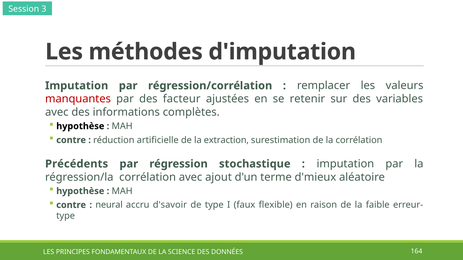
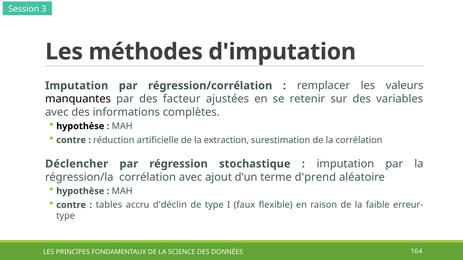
manquantes colour: red -> black (78, 99)
Précédents: Précédents -> Déclencher (77, 164)
d'mieux: d'mieux -> d'prend (315, 177)
neural: neural -> tables (109, 205)
d'savoir: d'savoir -> d'déclin (170, 205)
